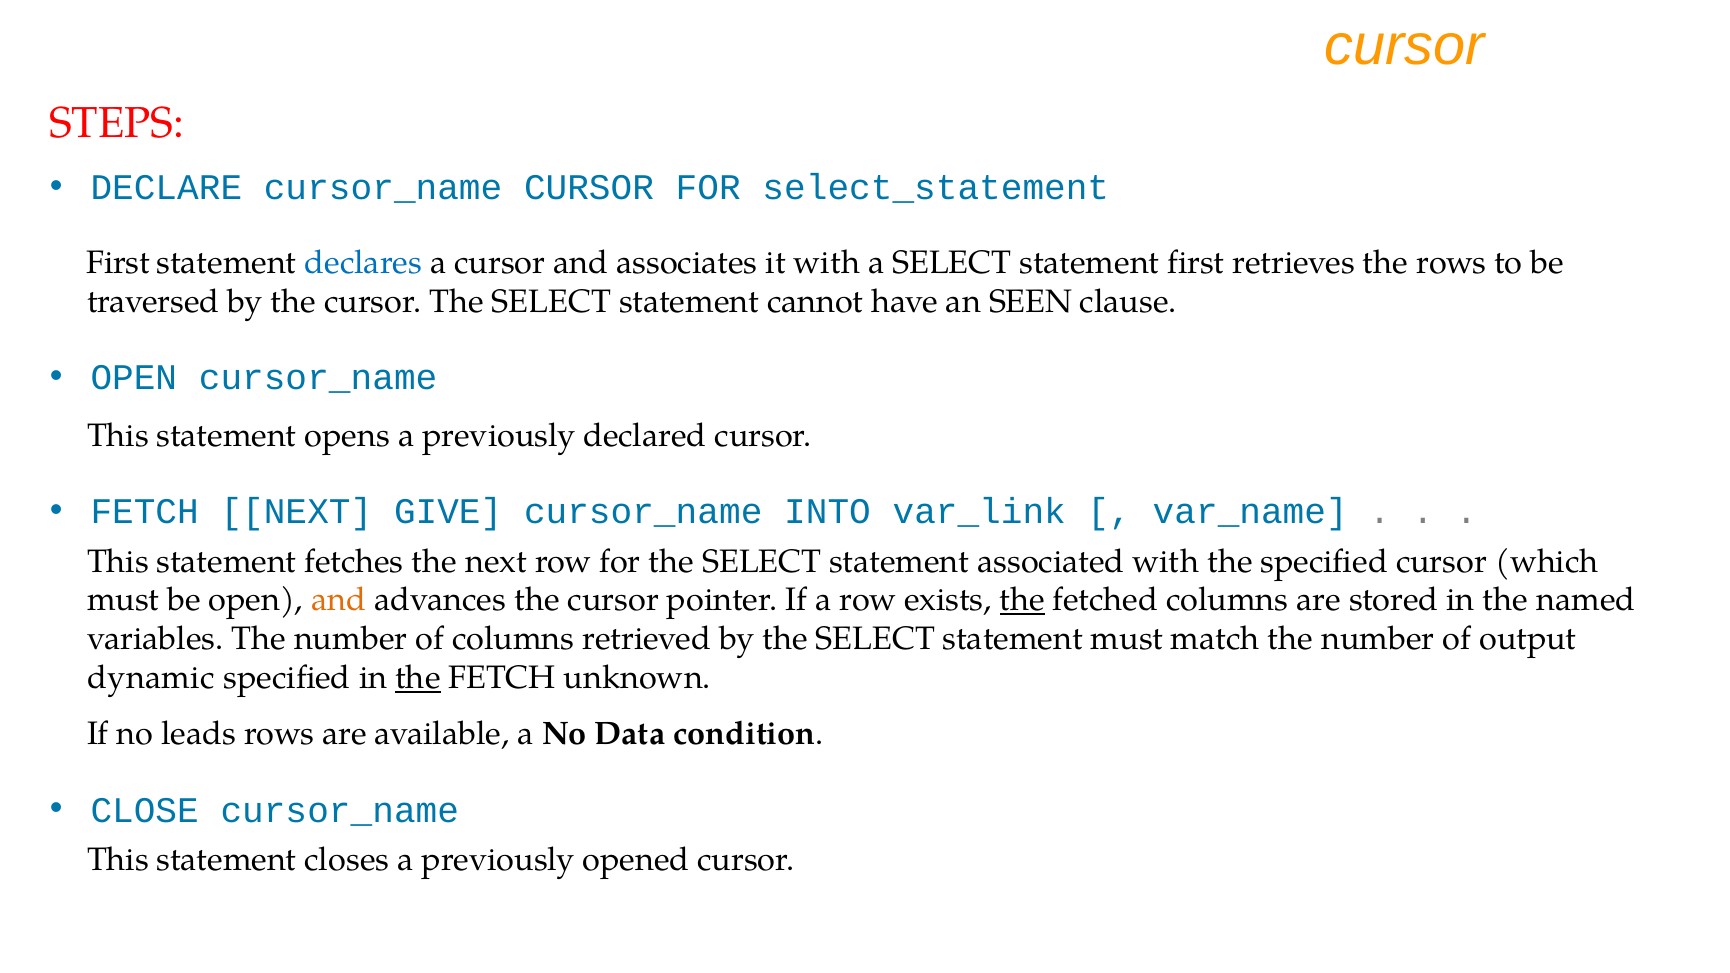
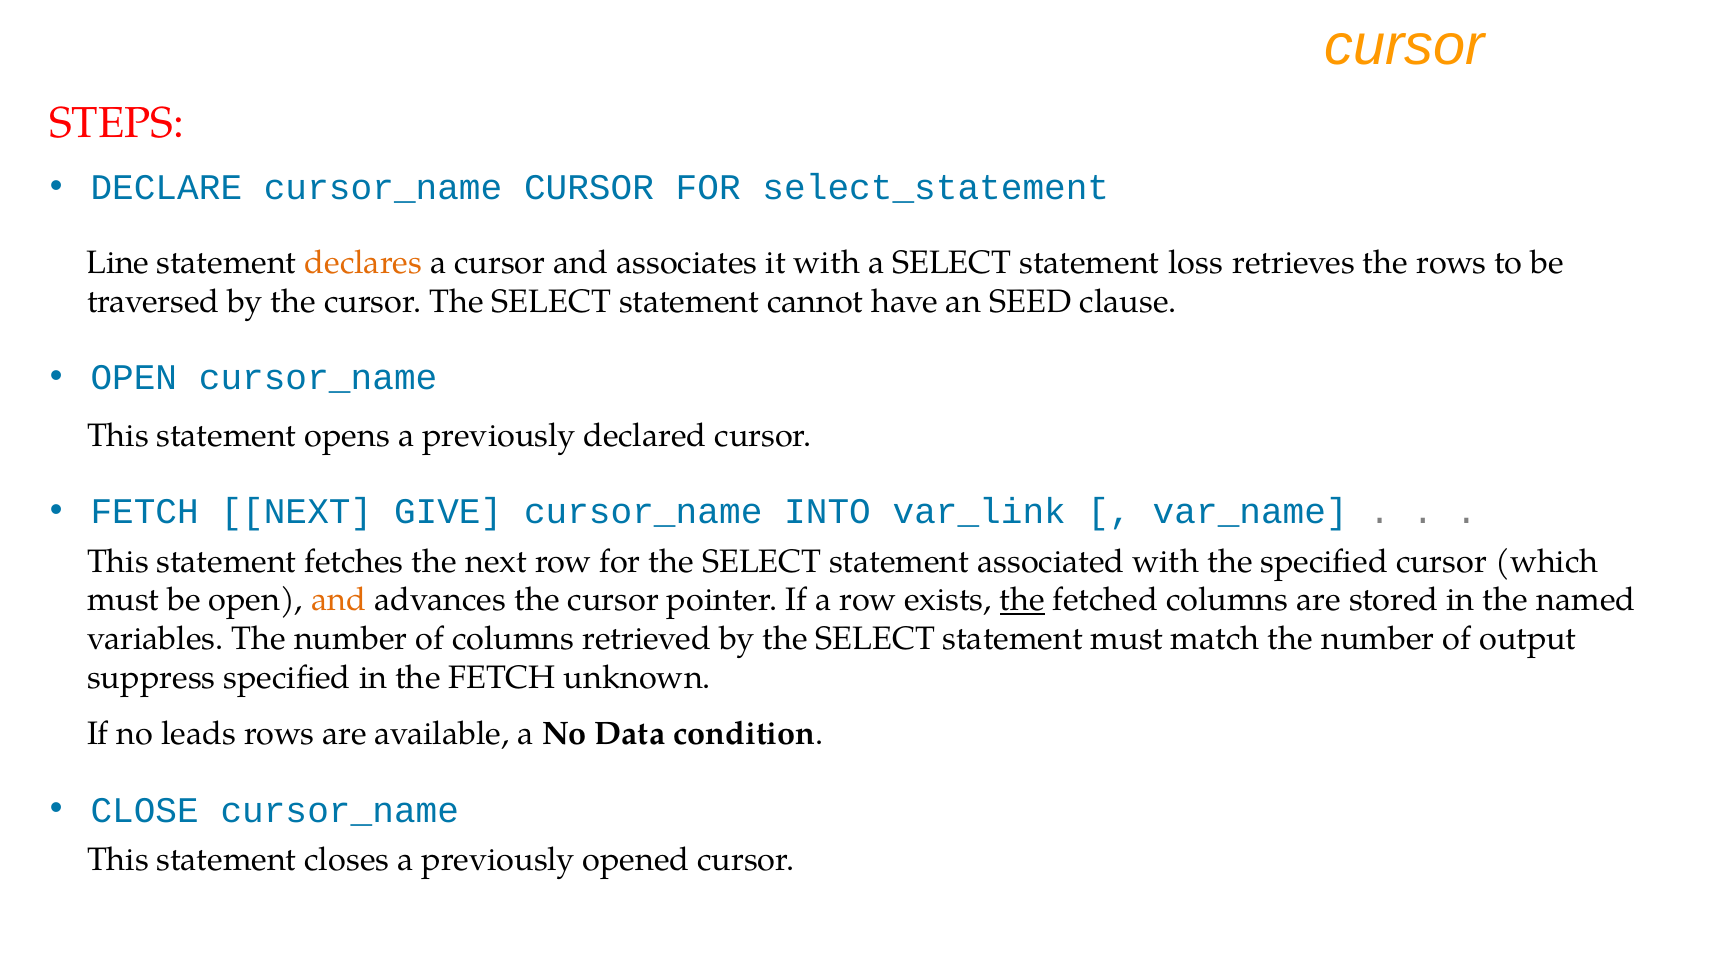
First: First -> Line (118, 263)
declares colour: blue -> orange (363, 263)
statement first: first -> loss (1196, 263)
SEEN: SEEN -> SEED (1030, 302)
dynamic: dynamic -> suppress (151, 678)
the underline: present -> none (418, 678)
